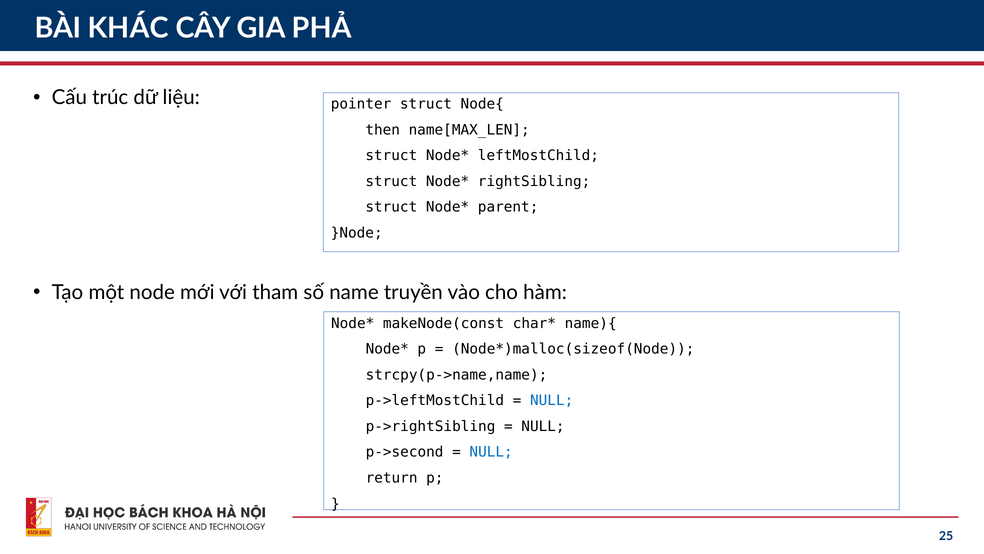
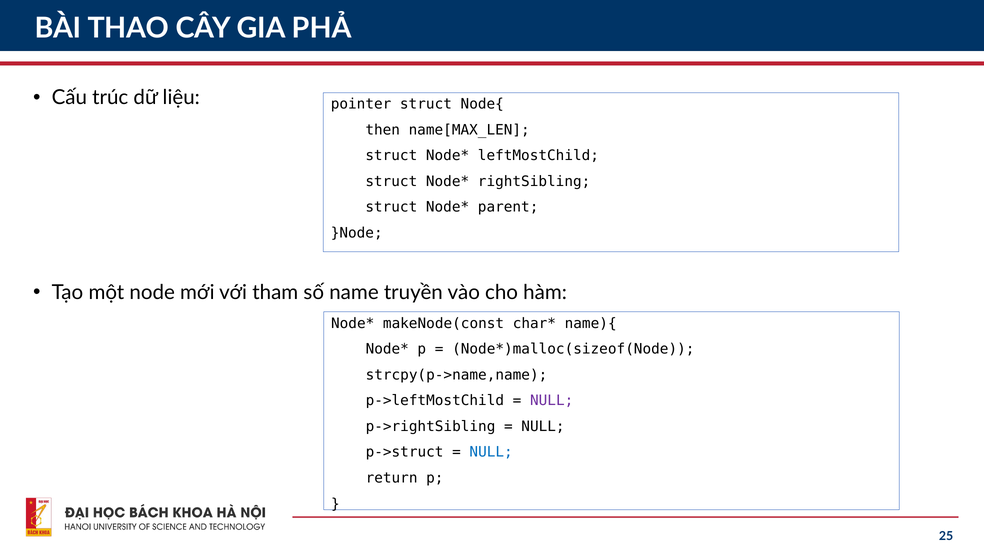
KHÁC: KHÁC -> THAO (128, 28)
NULL colour: blue -> purple (552, 400)
p->second: p->second -> p->struct (405, 452)
